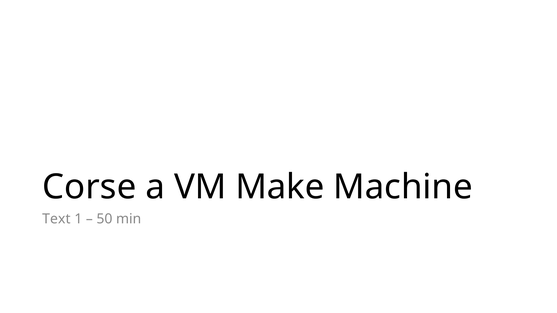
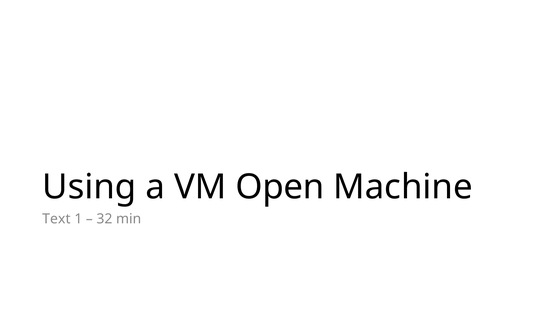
Corse: Corse -> Using (89, 187)
Make: Make -> Open (280, 187)
50: 50 -> 32 (104, 219)
